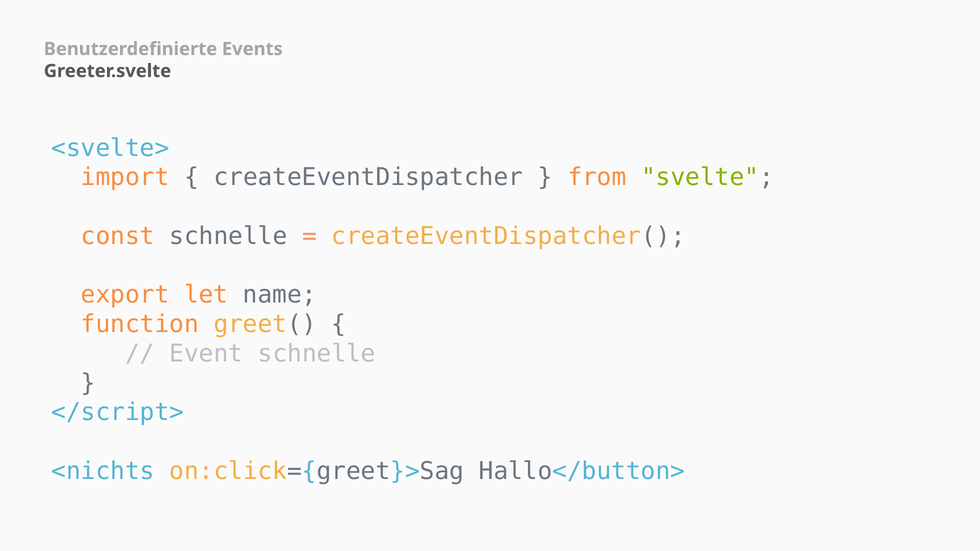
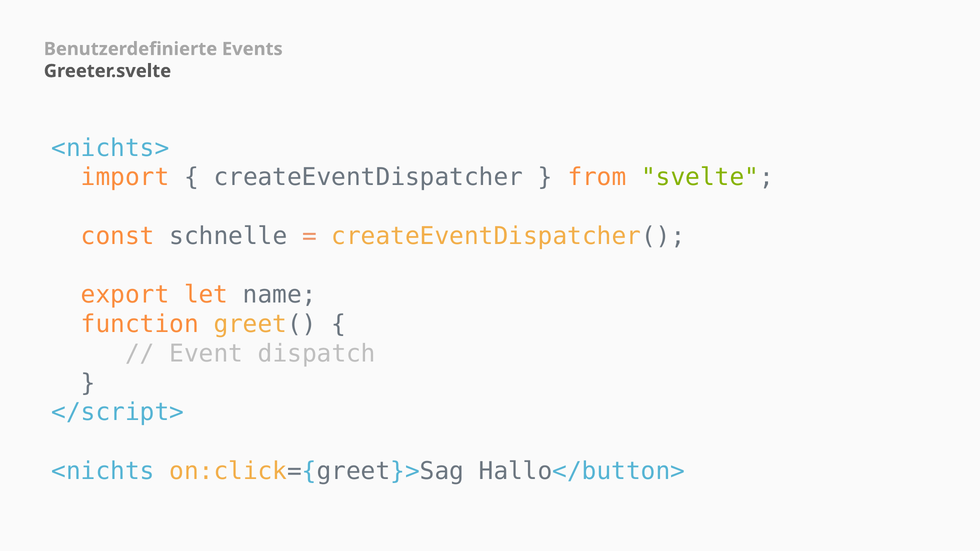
<svelte>: <svelte> -> <nichts> (110, 148)
Event schnelle: schnelle -> dispatch (317, 354)
